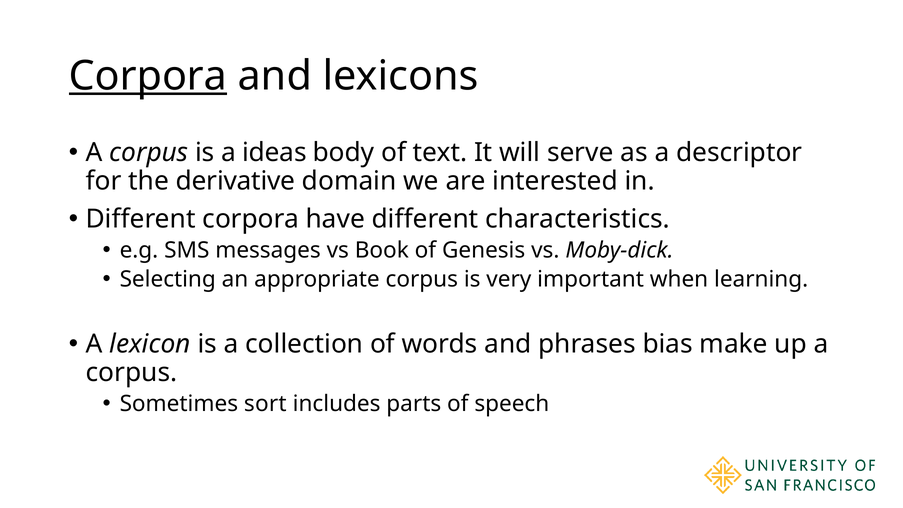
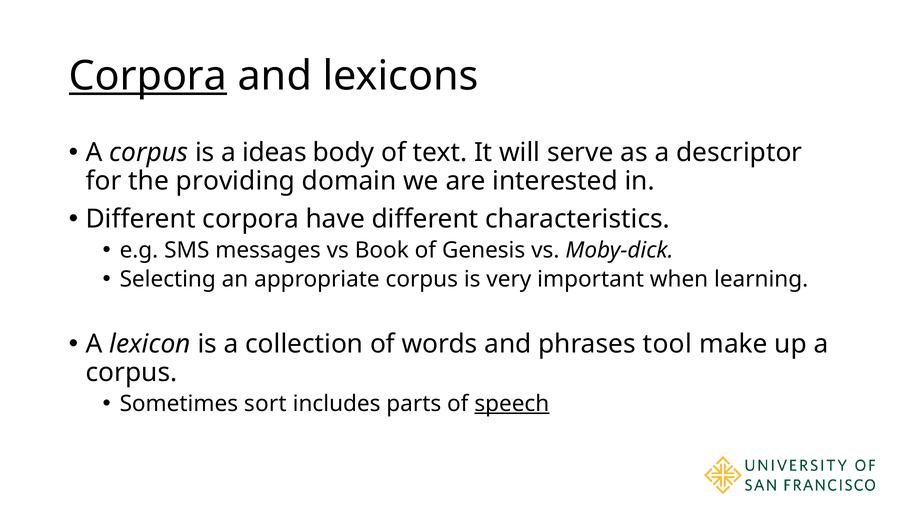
derivative: derivative -> providing (235, 181)
bias: bias -> tool (667, 344)
speech underline: none -> present (512, 404)
